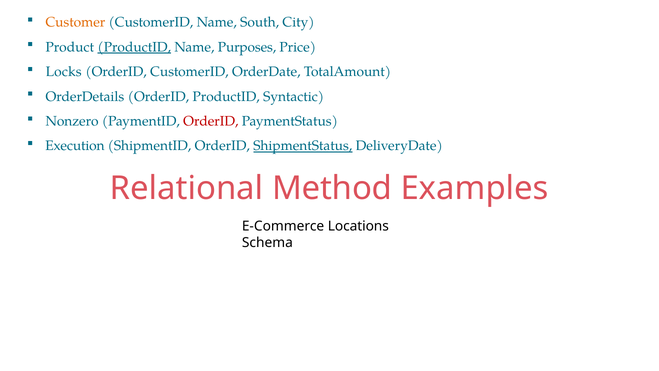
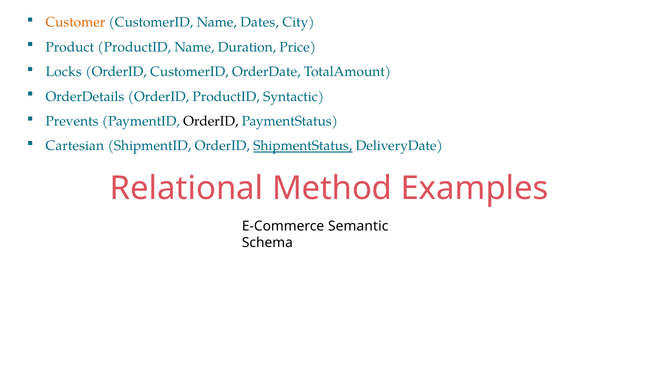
South: South -> Dates (260, 22)
ProductID underline: present -> none (134, 47)
Purposes: Purposes -> Duration (247, 47)
Nonzero: Nonzero -> Prevents (72, 121)
OrderID colour: red -> black (211, 121)
Execution: Execution -> Cartesian (75, 146)
Locations: Locations -> Semantic (358, 226)
